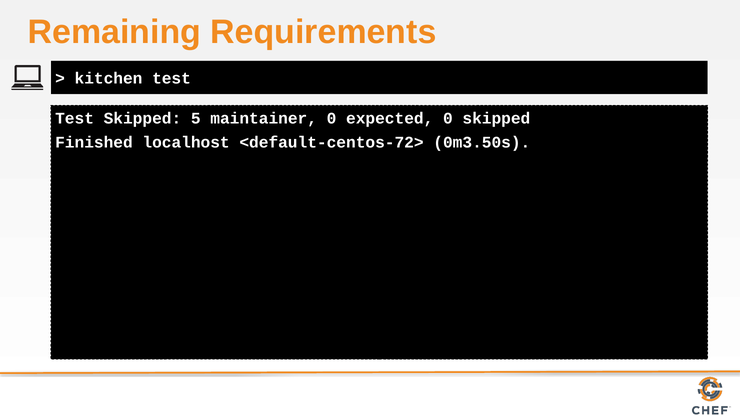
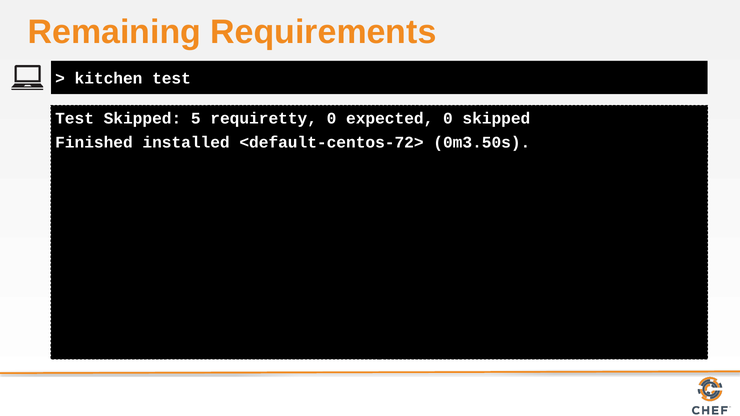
maintainer: maintainer -> requiretty (264, 118)
localhost: localhost -> installed (186, 142)
